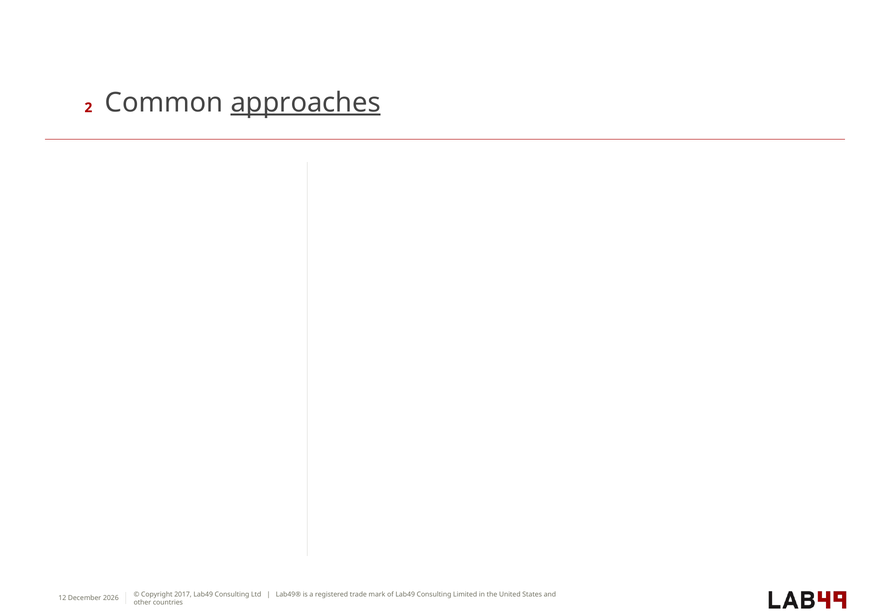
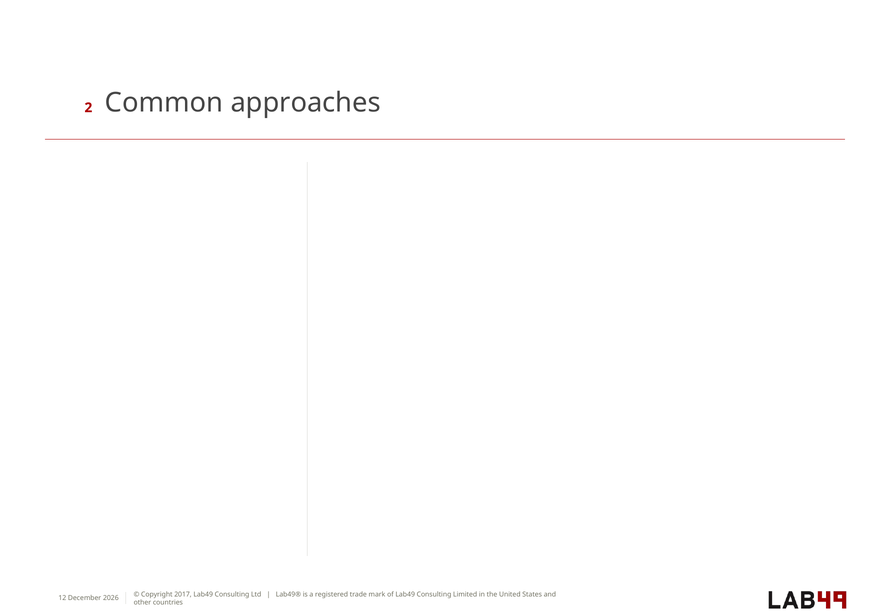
approaches underline: present -> none (306, 103)
